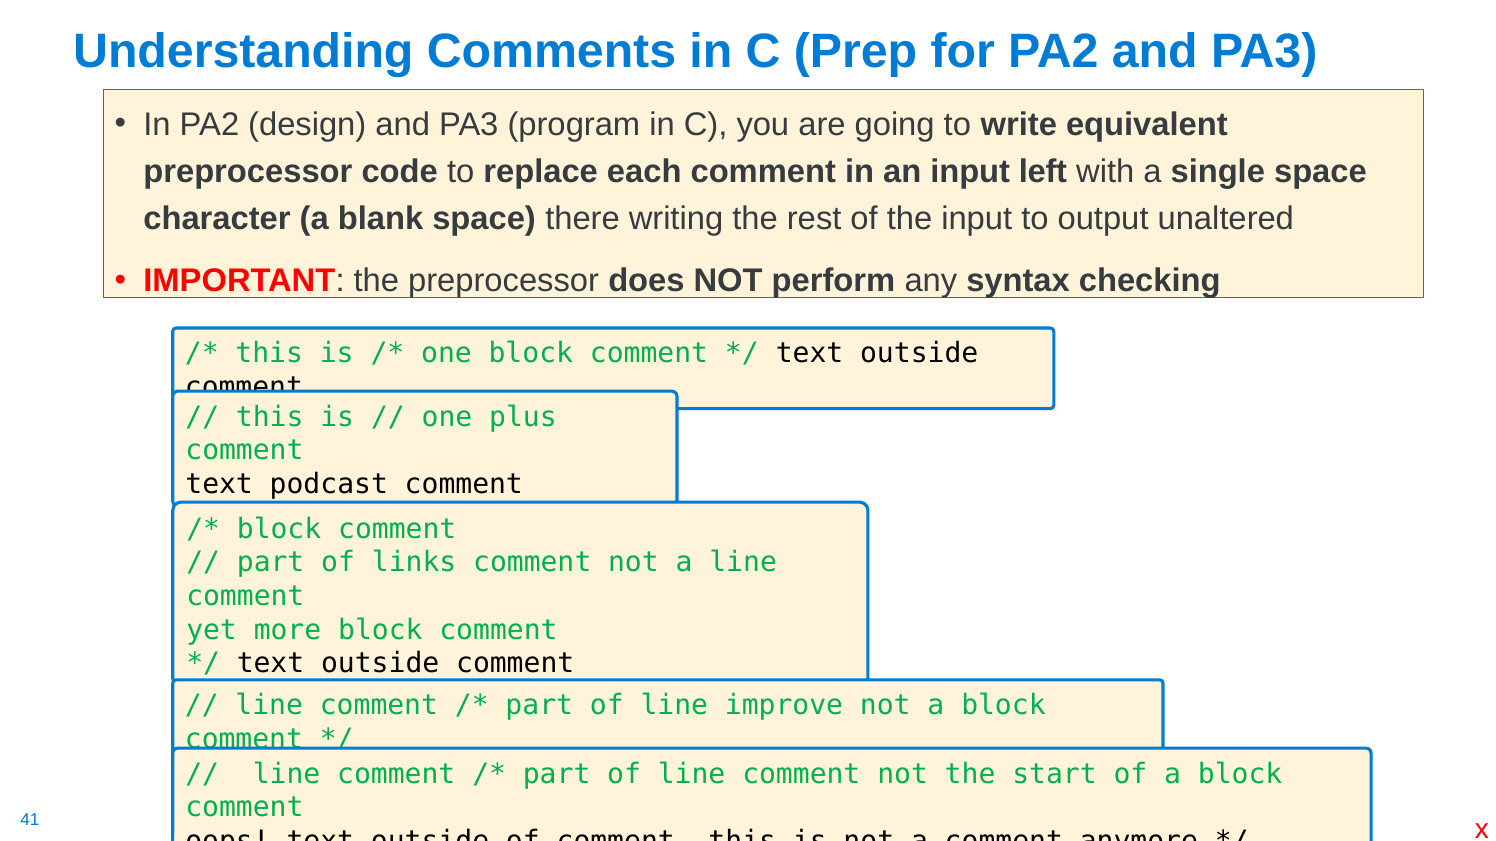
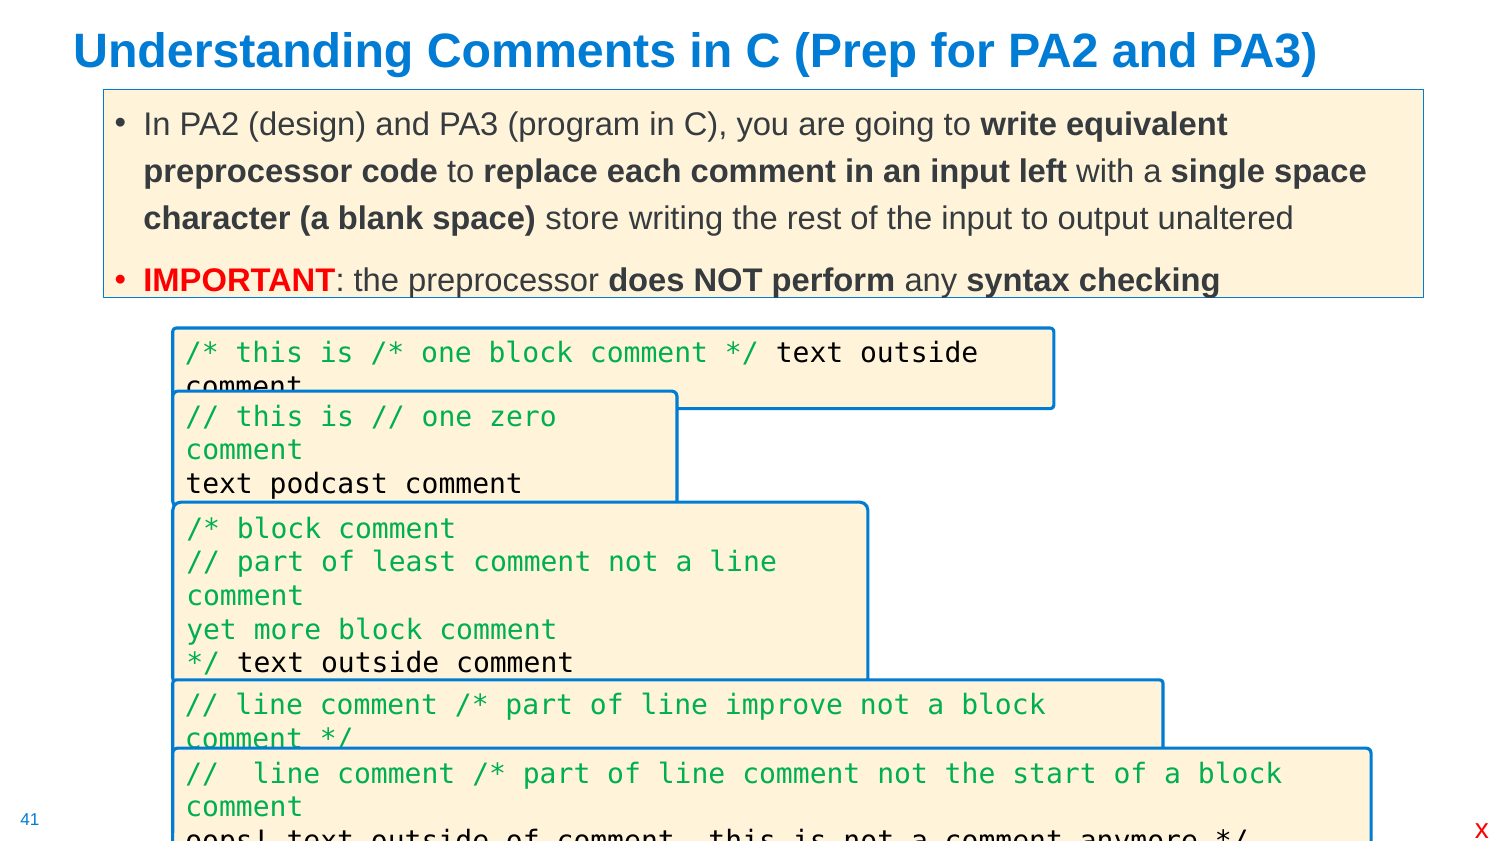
there: there -> store (582, 219)
plus: plus -> zero (523, 417)
links: links -> least (414, 563)
